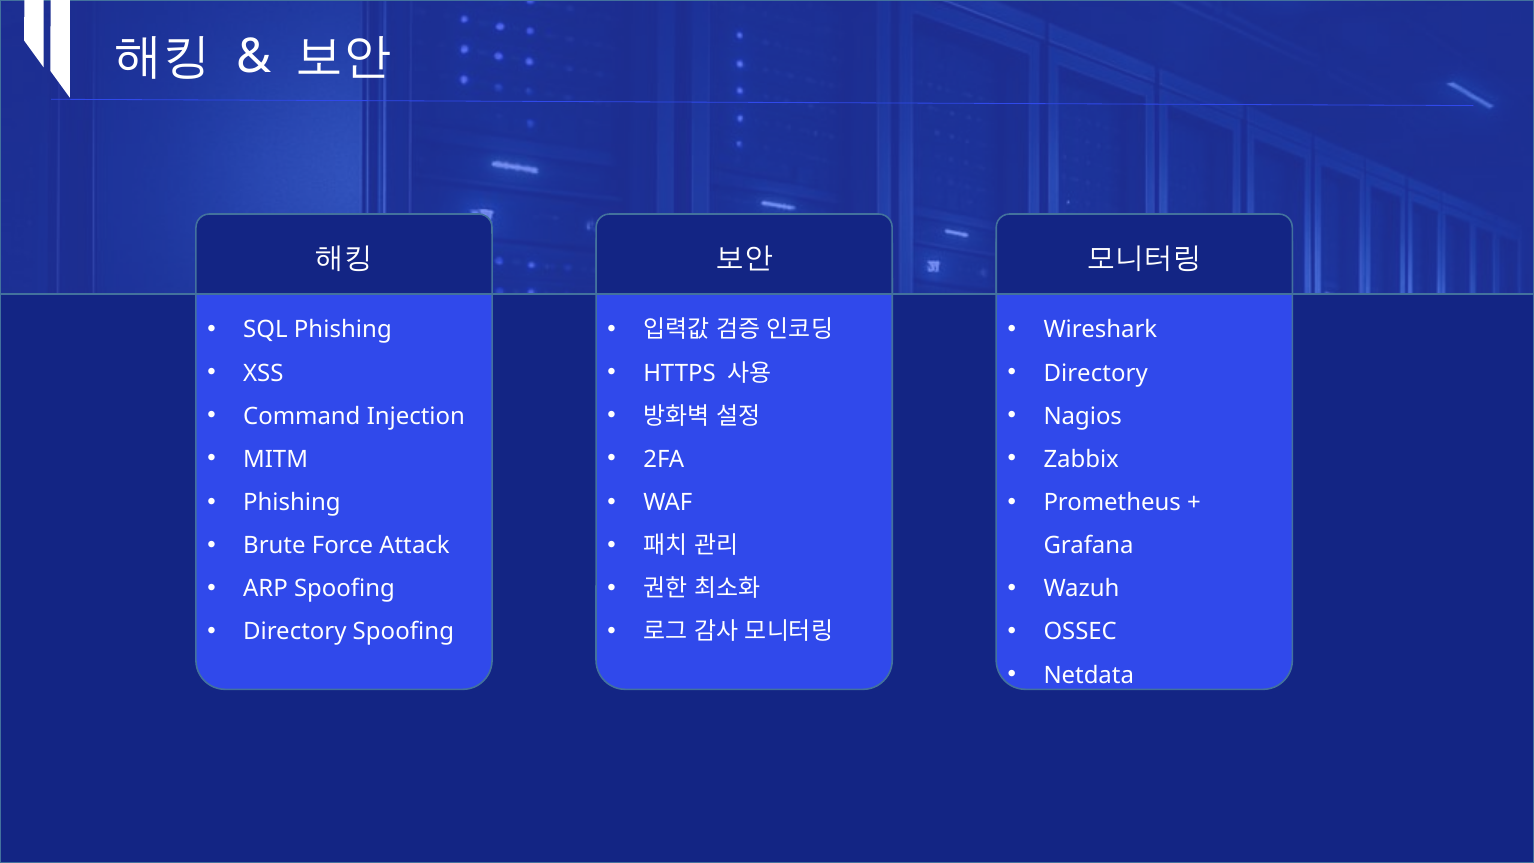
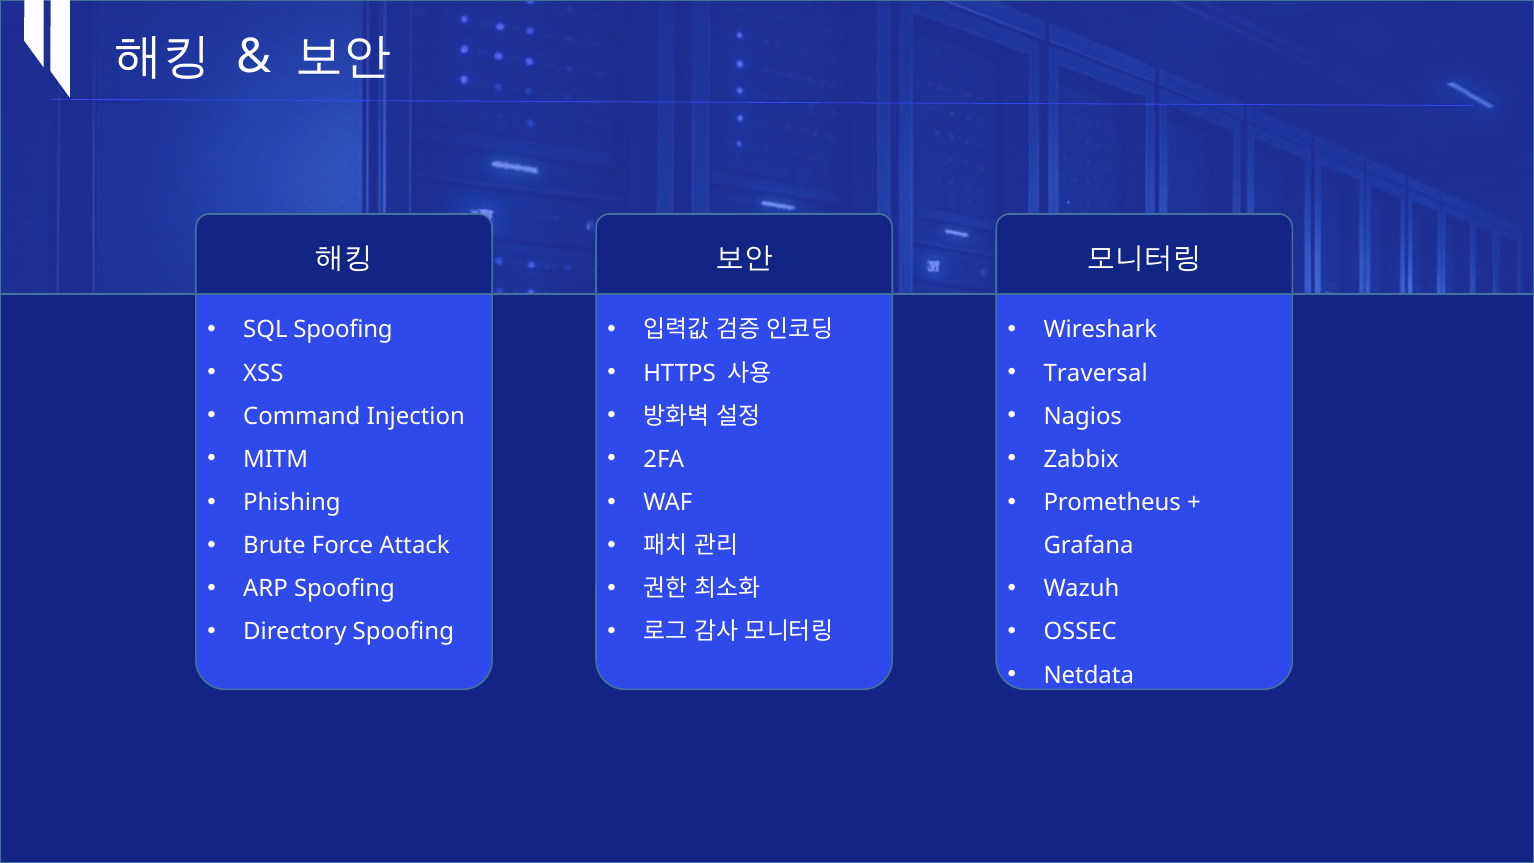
SQL Phishing: Phishing -> Spoofing (343, 330)
Directory: Directory -> Traversal (1096, 373)
